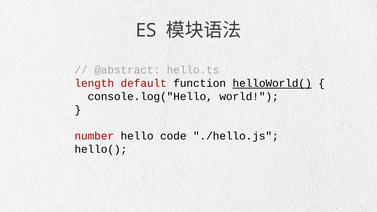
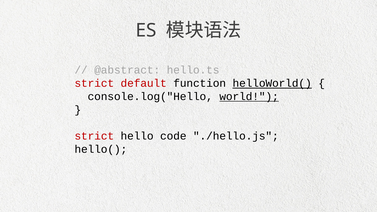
length: length -> strict (94, 83)
world underline: none -> present (249, 97)
number: number -> strict (94, 136)
